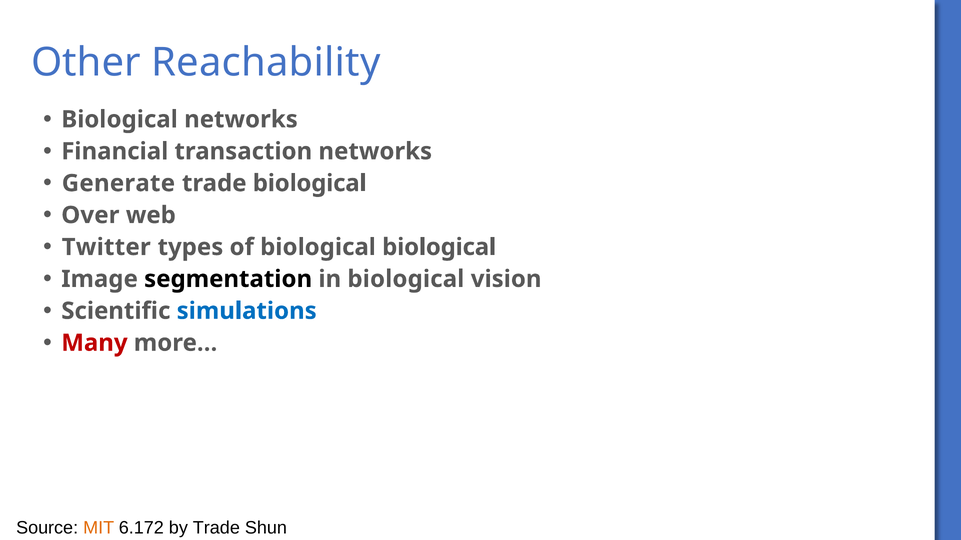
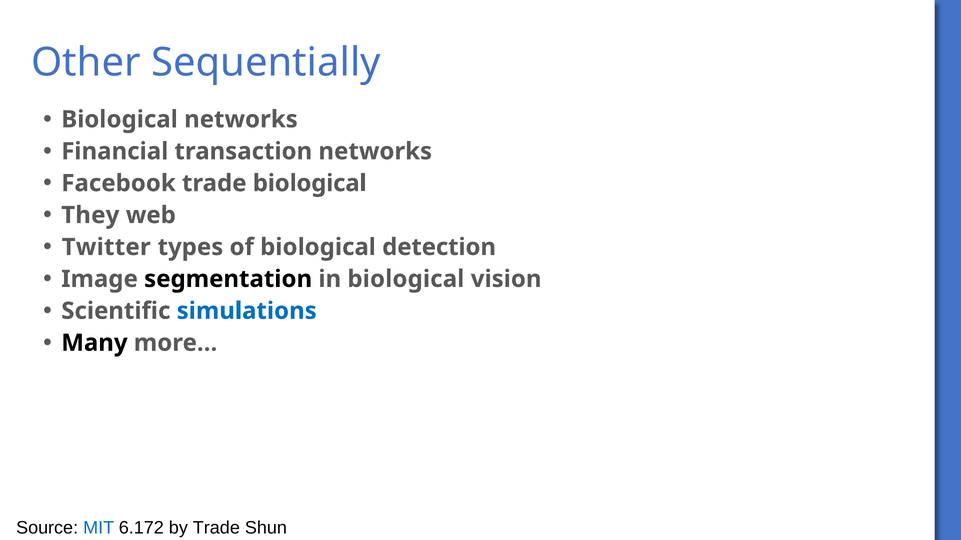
Reachability: Reachability -> Sequentially (266, 63)
Generate: Generate -> Facebook (119, 183)
Over: Over -> They (90, 215)
biological biological: biological -> detection (439, 247)
Many colour: red -> black (94, 343)
MIT colour: orange -> blue (99, 528)
